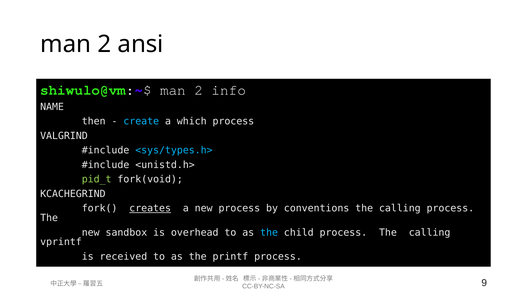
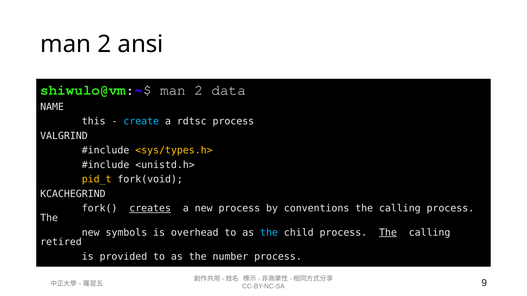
info: info -> data (229, 90)
then: then -> this (94, 121)
which: which -> rdtsc (192, 121)
<sys/types.h> colour: light blue -> yellow (174, 151)
pid_t colour: light green -> yellow (97, 180)
sandbox: sandbox -> symbols (126, 233)
The underline: none -> present (388, 233)
vprintf: vprintf -> retired (61, 242)
received: received -> provided (123, 257)
printf: printf -> number (230, 257)
